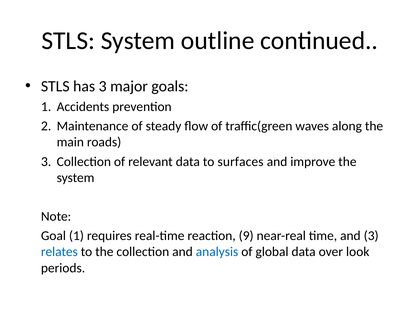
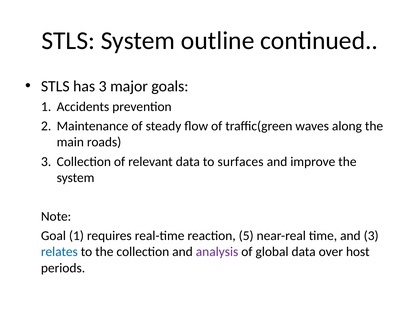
9: 9 -> 5 (246, 236)
analysis colour: blue -> purple (217, 252)
look: look -> host (358, 252)
